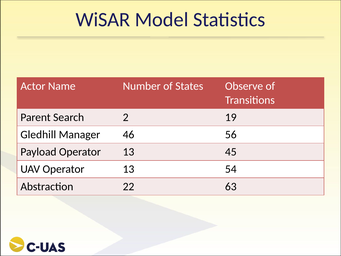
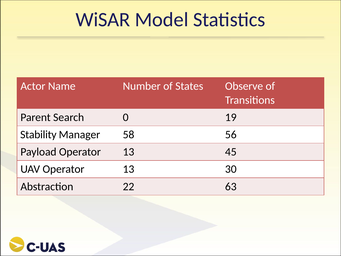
2: 2 -> 0 (126, 117)
Gledhill: Gledhill -> Stability (38, 134)
46: 46 -> 58 (129, 134)
54: 54 -> 30 (231, 169)
